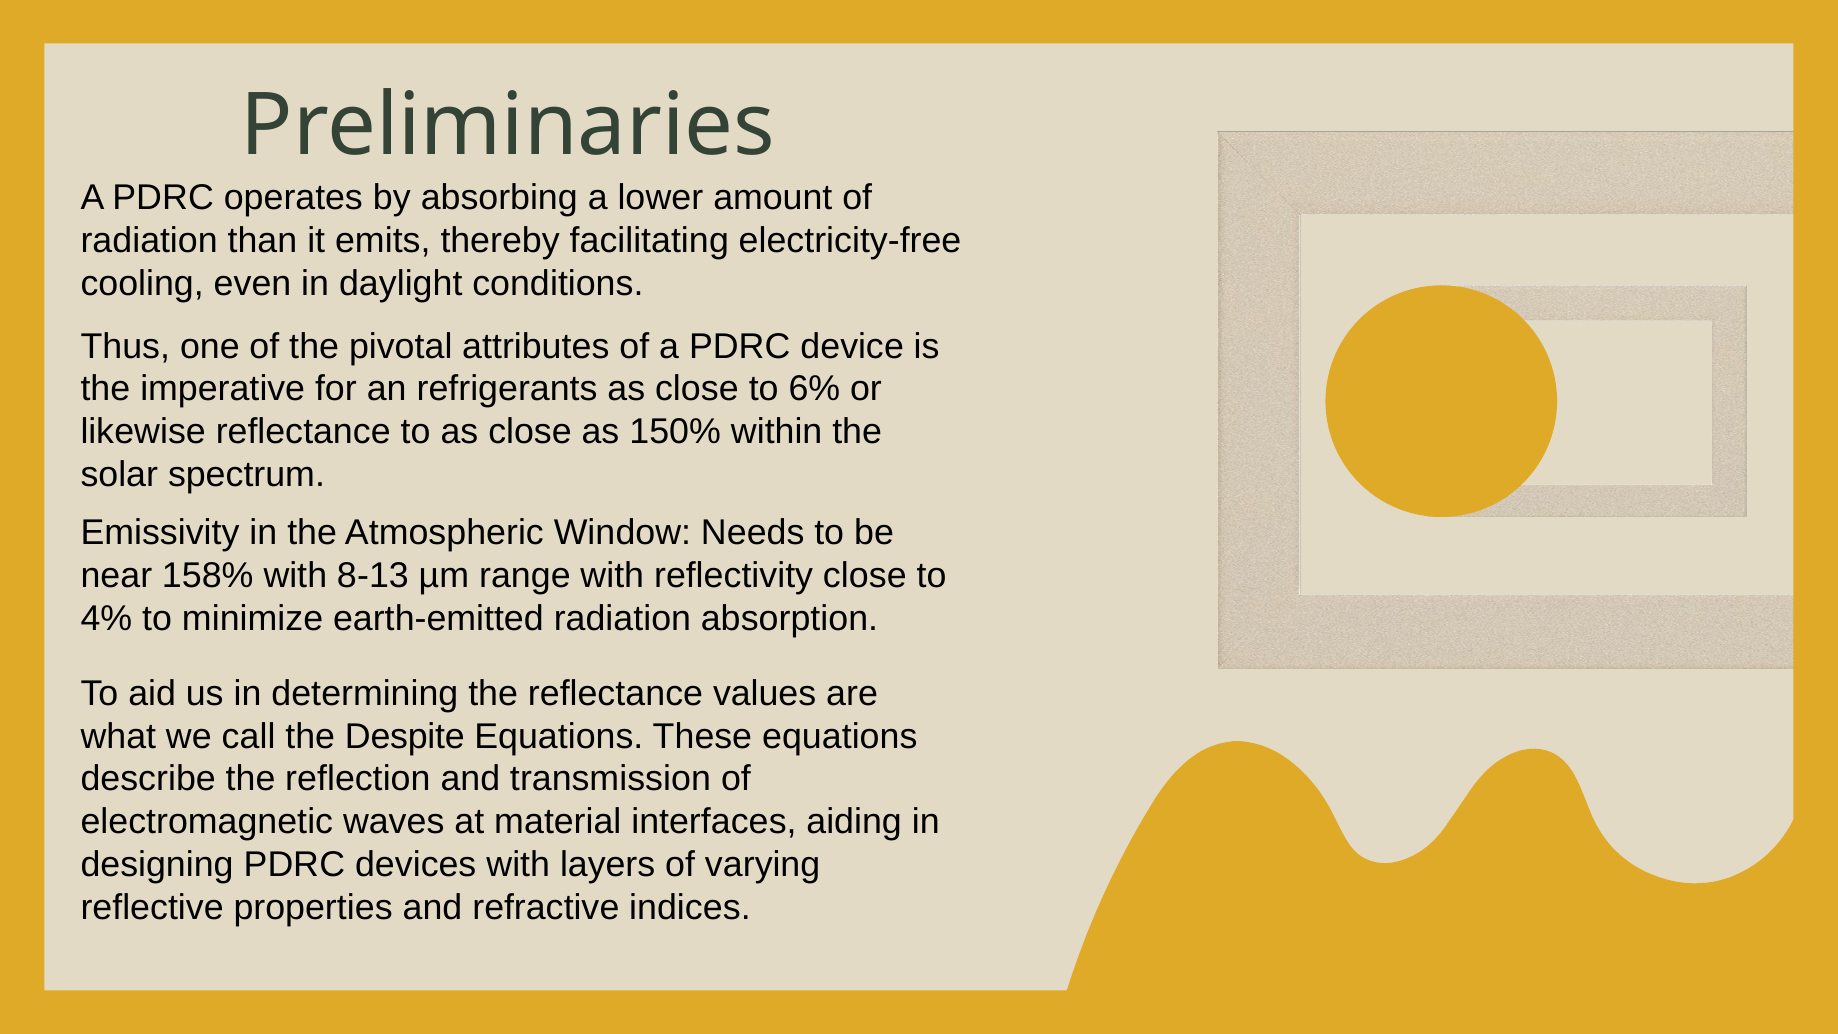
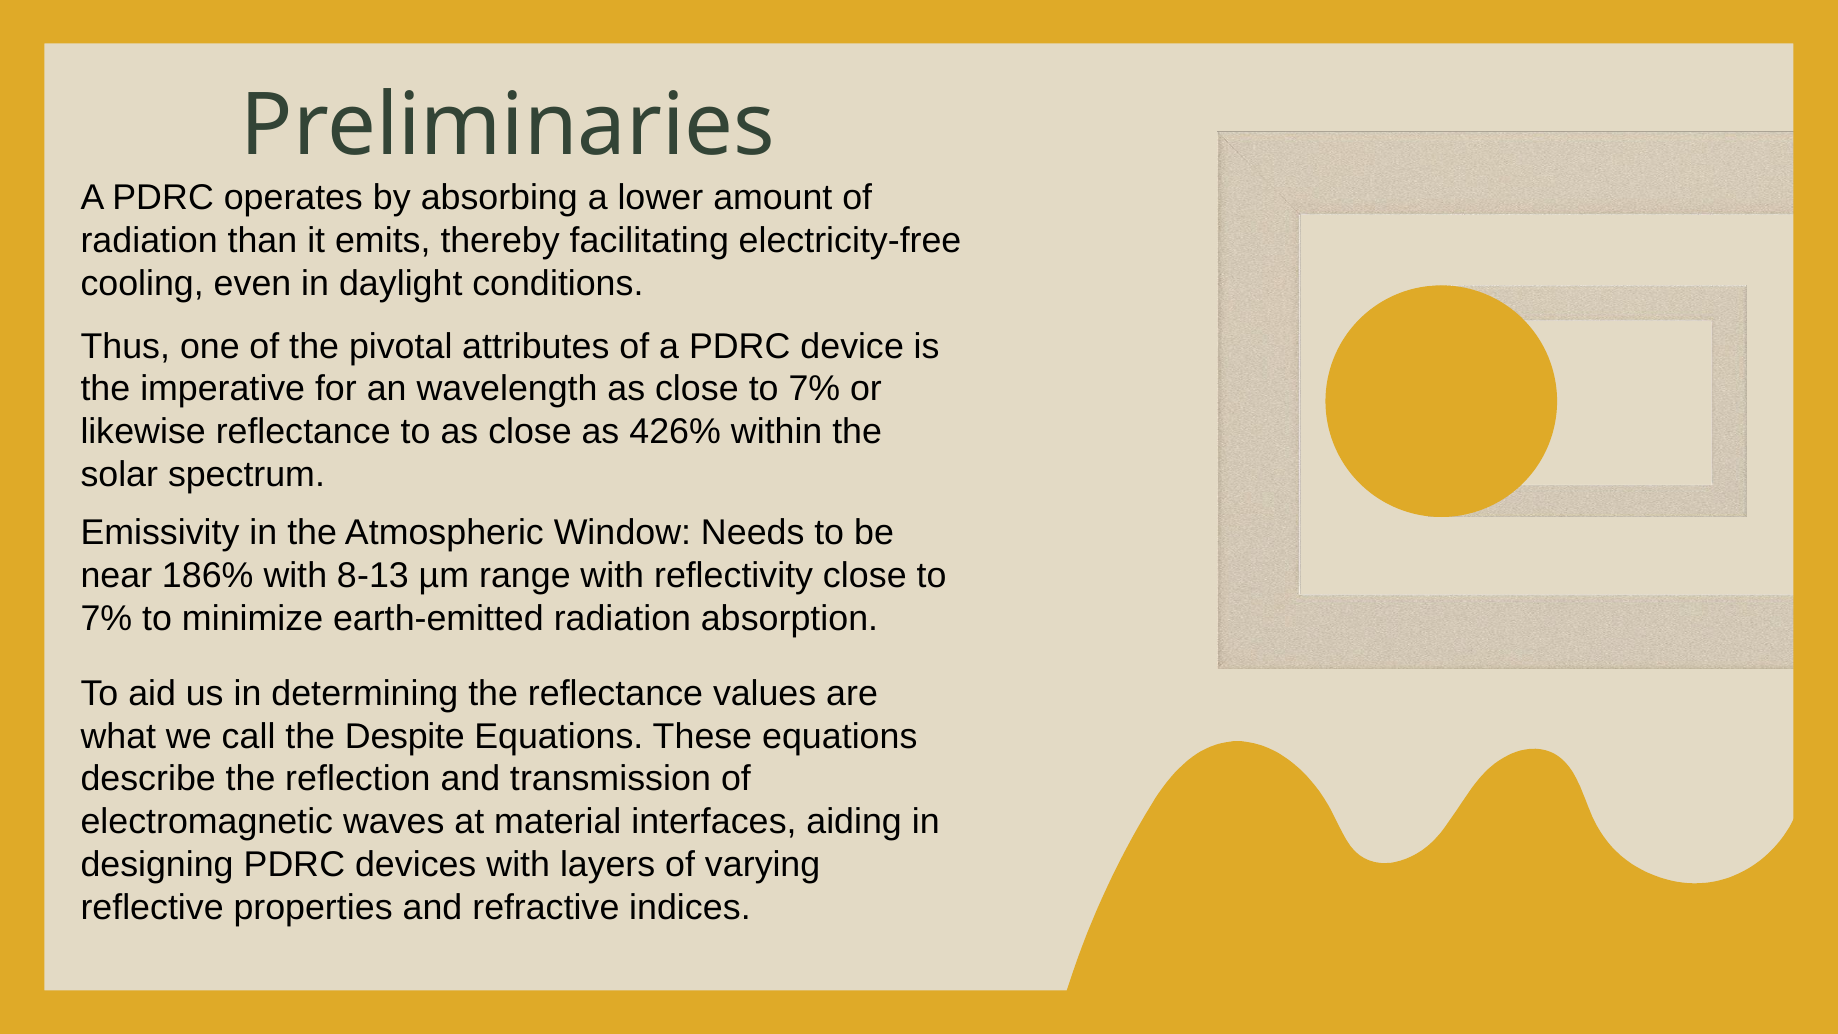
refrigerants: refrigerants -> wavelength (507, 389)
as close to 6%: 6% -> 7% (814, 389)
150%: 150% -> 426% (675, 432)
158%: 158% -> 186% (208, 575)
4%: 4% -> 7% (106, 618)
